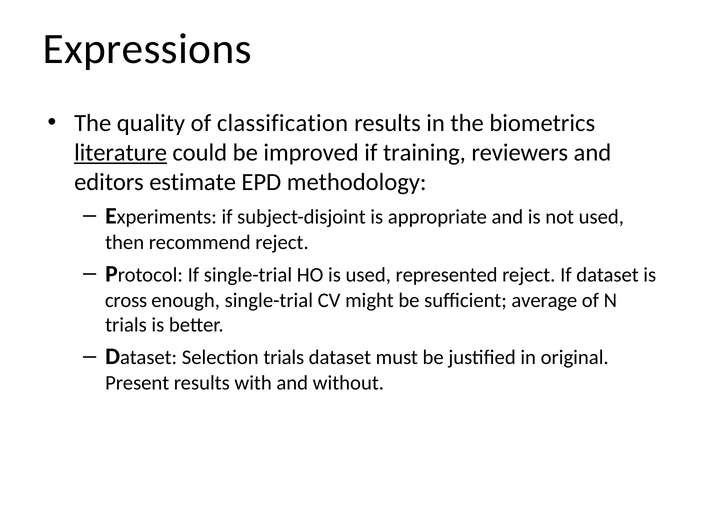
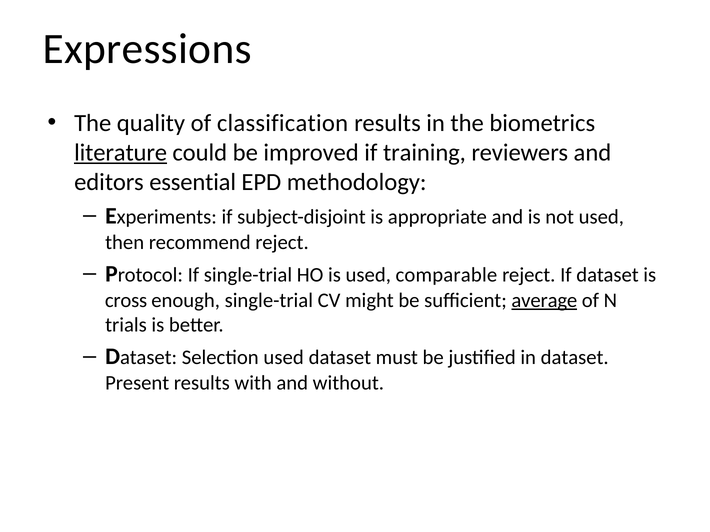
estimate: estimate -> essential (193, 183)
represented: represented -> comparable (446, 275)
average underline: none -> present (544, 301)
Selection trials: trials -> used (284, 358)
in original: original -> dataset (575, 358)
